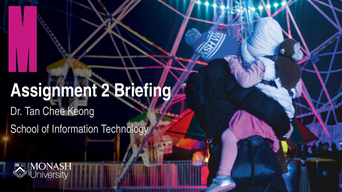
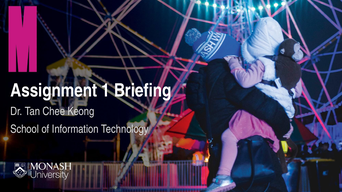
2: 2 -> 1 (106, 91)
